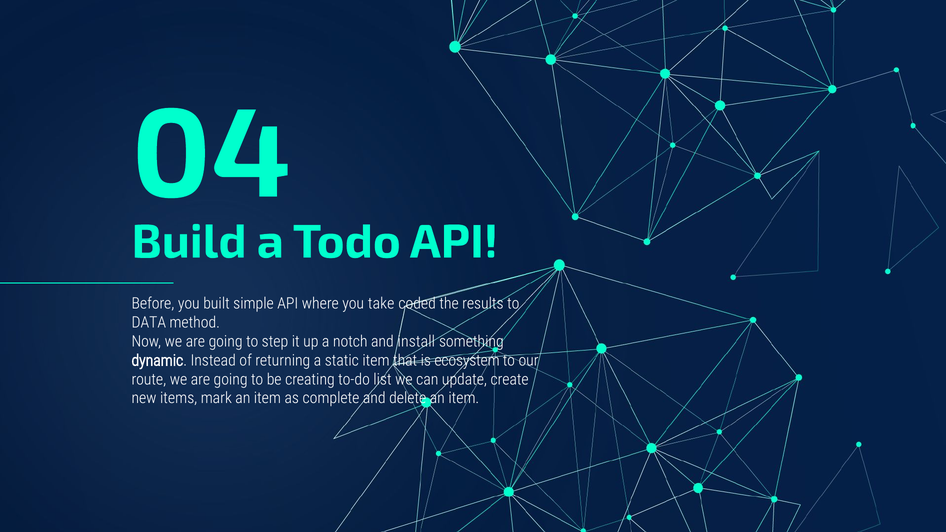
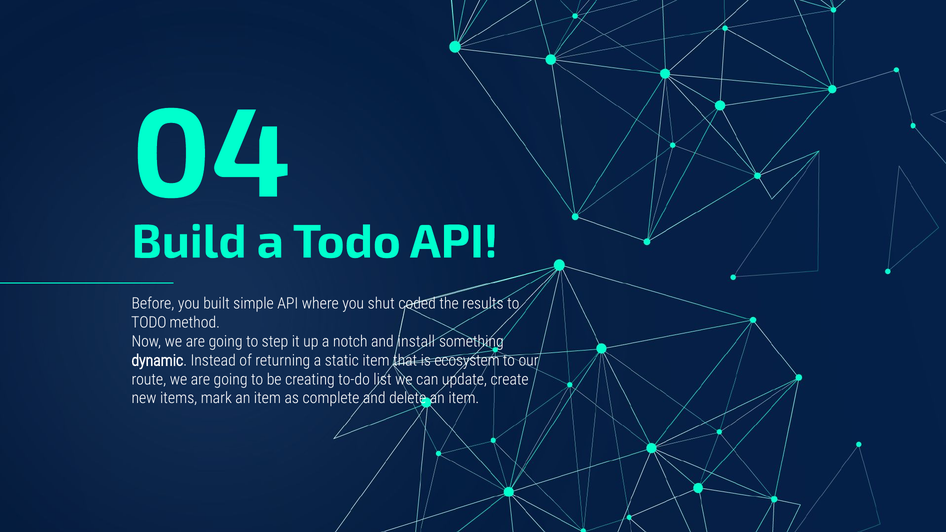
take: take -> shut (381, 304)
DATA: DATA -> TODO (149, 323)
